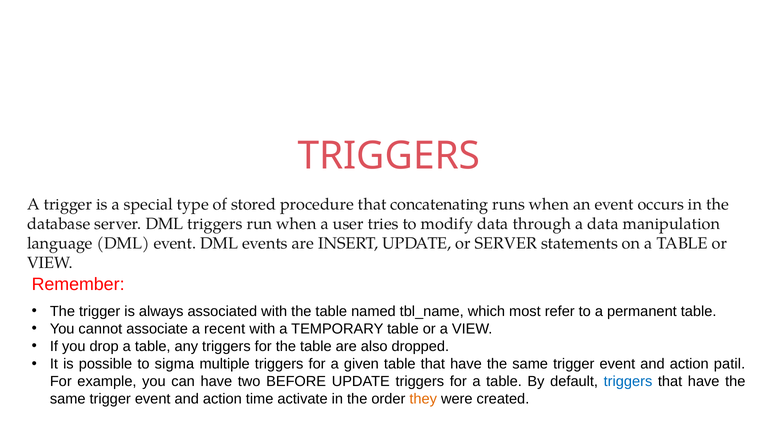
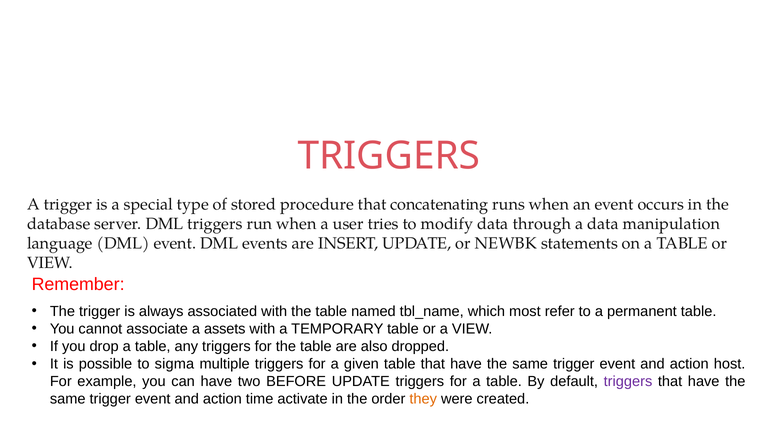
or SERVER: SERVER -> NEWBK (506, 243)
recent: recent -> assets (225, 329)
patil: patil -> host (730, 364)
triggers colour: blue -> purple (628, 381)
